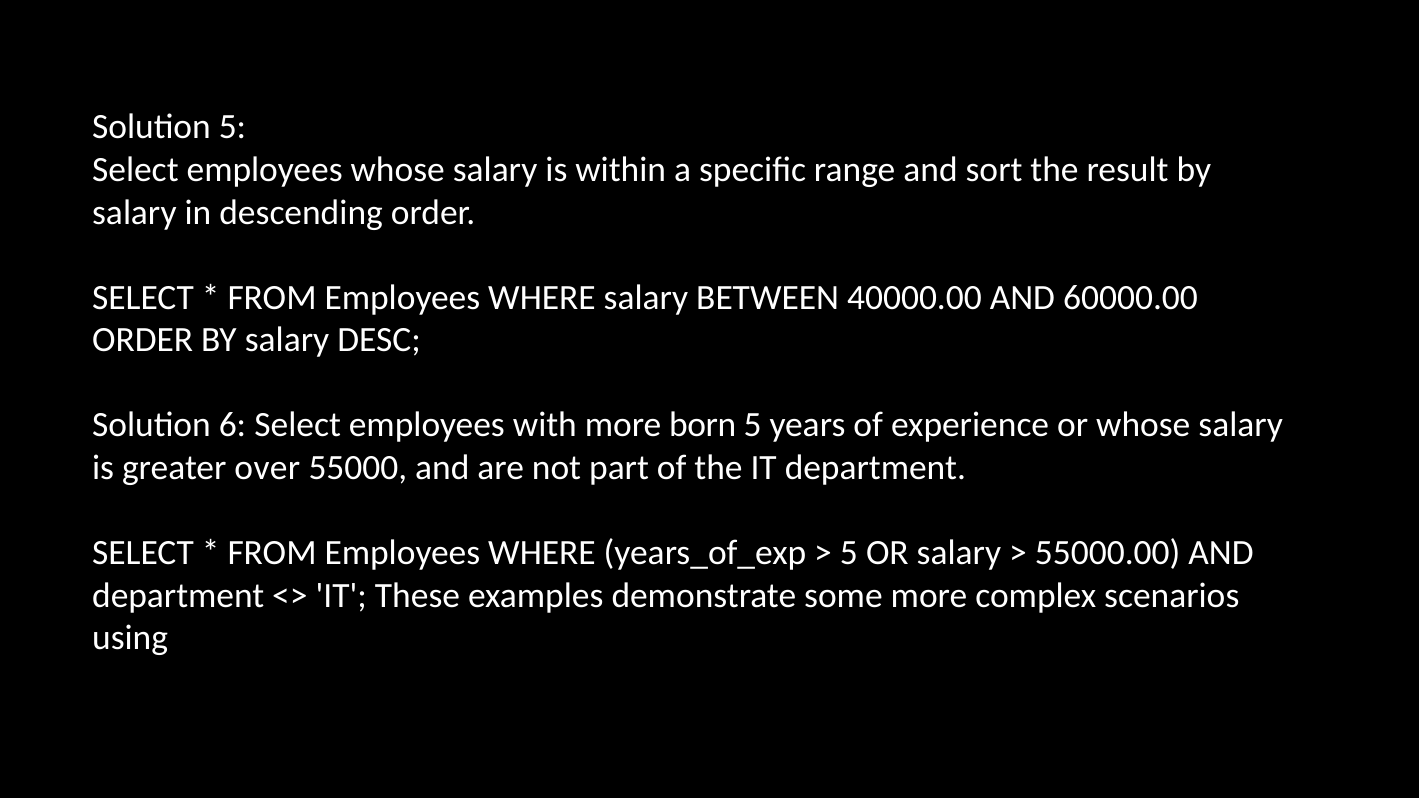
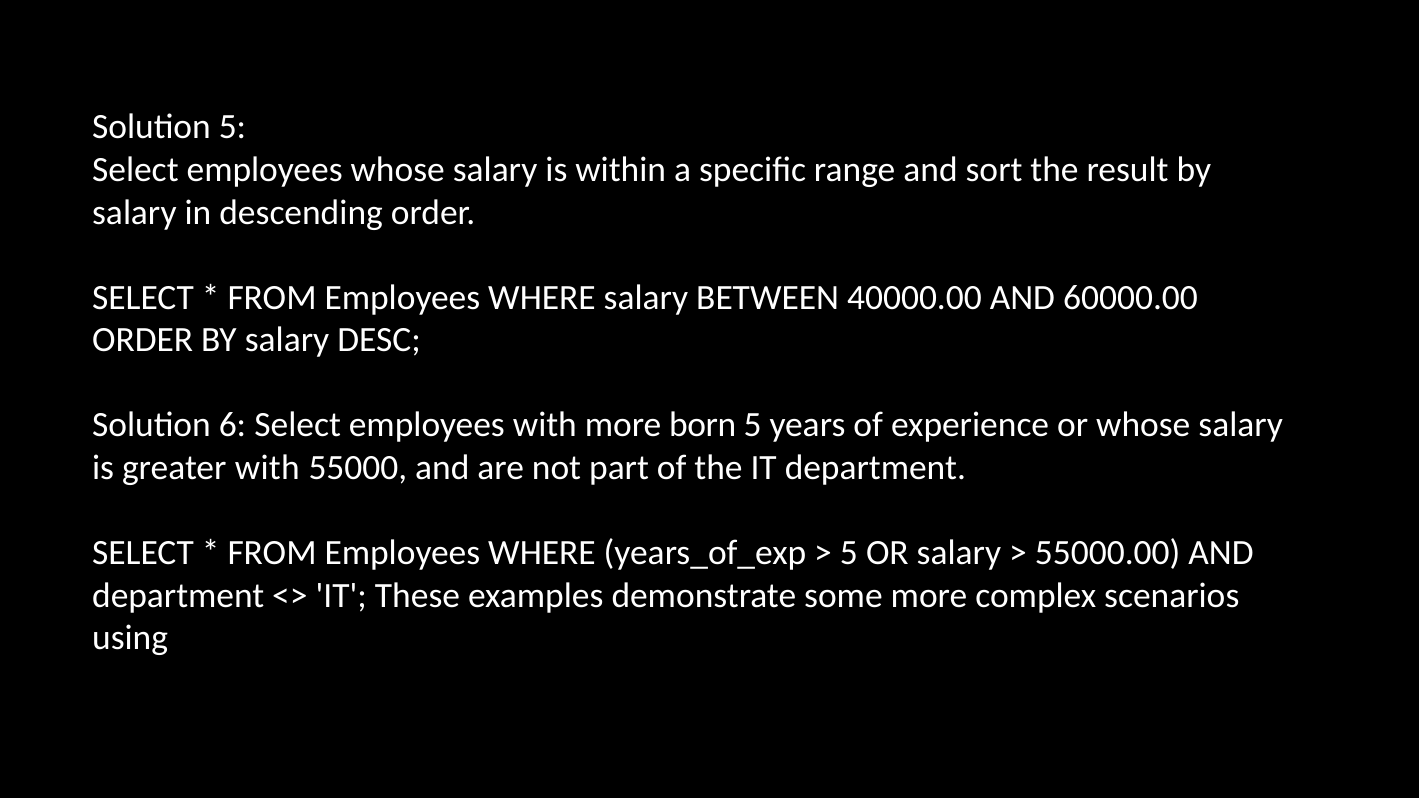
greater over: over -> with (267, 468)
